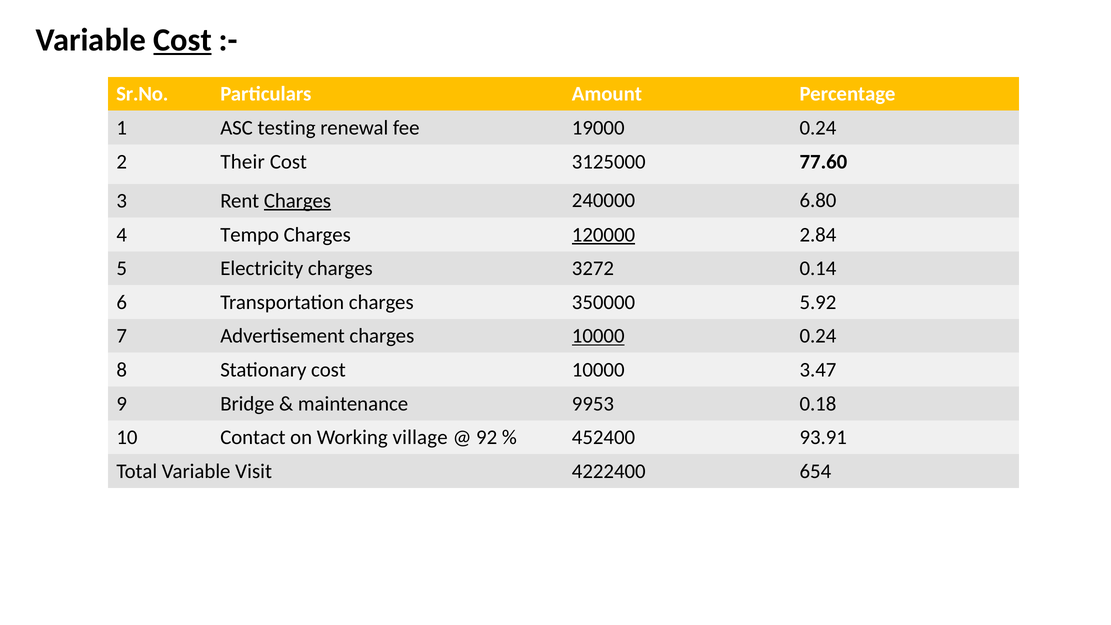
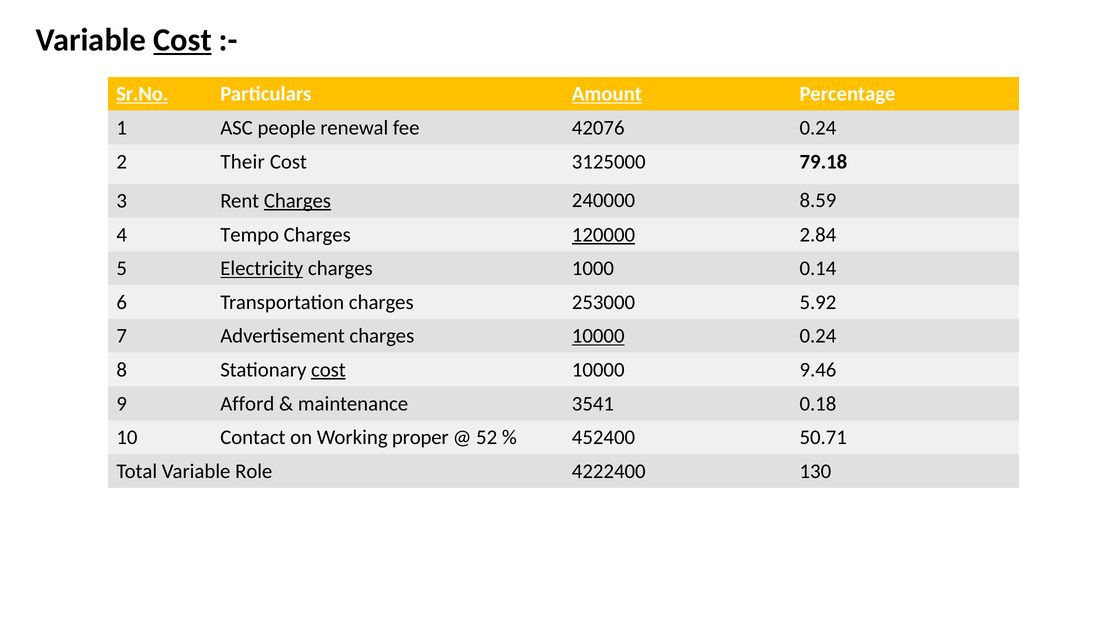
Sr.No underline: none -> present (142, 94)
Amount underline: none -> present (607, 94)
testing: testing -> people (287, 128)
19000: 19000 -> 42076 (598, 128)
77.60: 77.60 -> 79.18 (823, 162)
6.80: 6.80 -> 8.59 (818, 200)
Electricity underline: none -> present (262, 268)
3272: 3272 -> 1000 (593, 268)
350000: 350000 -> 253000 (603, 302)
cost underline: none -> present (328, 370)
3.47: 3.47 -> 9.46 (818, 370)
Bridge: Bridge -> Afford (247, 404)
9953: 9953 -> 3541 (593, 404)
village: village -> proper (420, 437)
92: 92 -> 52 (487, 437)
93.91: 93.91 -> 50.71 (823, 437)
Visit: Visit -> Role (254, 471)
654: 654 -> 130 (815, 471)
